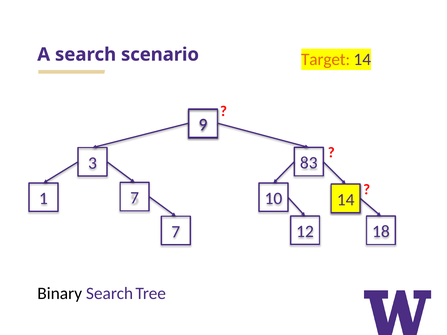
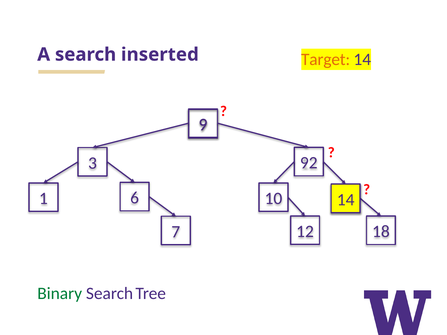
scenario: scenario -> inserted (160, 55)
83: 83 -> 92 (309, 163)
1 7: 7 -> 6 (135, 198)
Binary colour: black -> green (60, 294)
